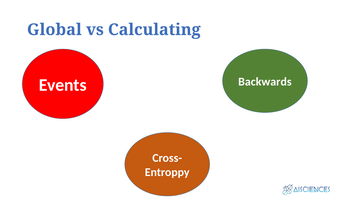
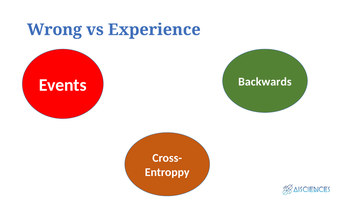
Global: Global -> Wrong (55, 30)
Calculating: Calculating -> Experience (154, 30)
